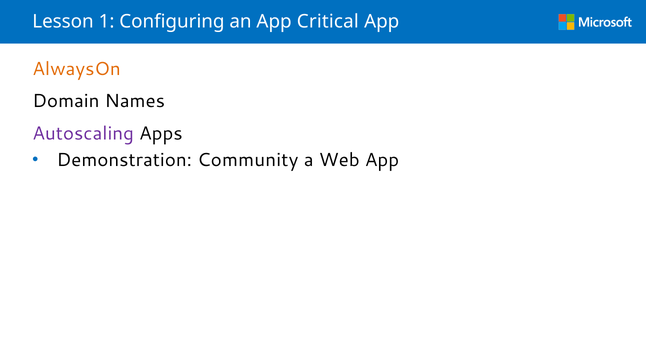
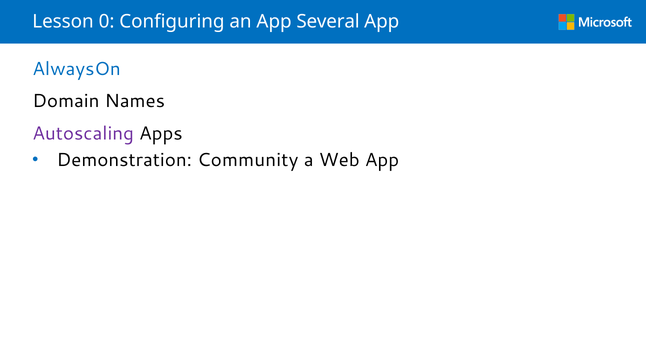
1: 1 -> 0 (107, 22)
Critical: Critical -> Several (328, 22)
AlwaysOn colour: orange -> blue (77, 69)
